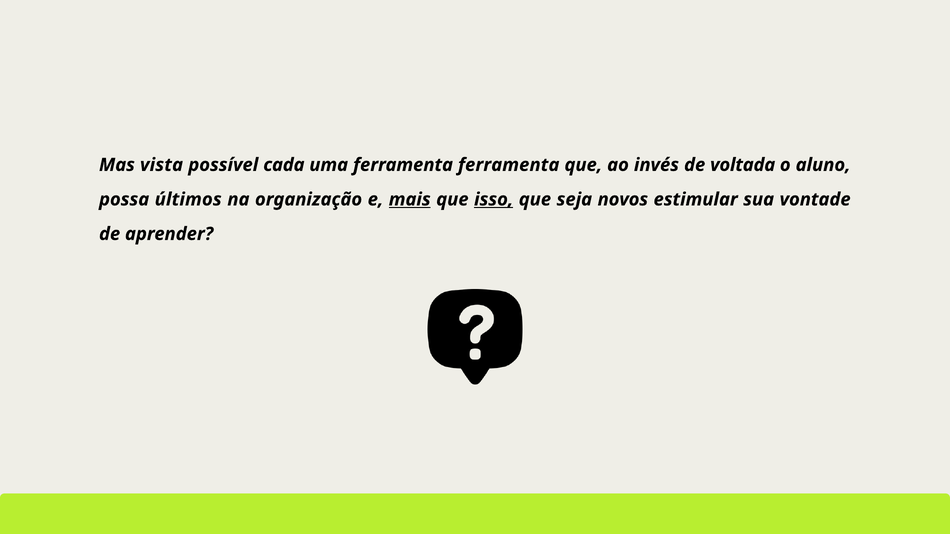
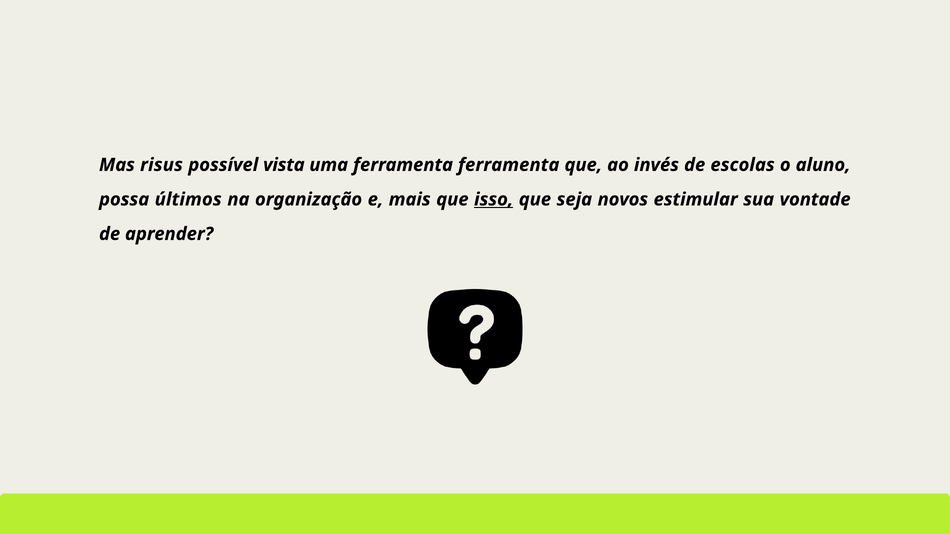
vista: vista -> risus (162, 165)
cada: cada -> vista (284, 165)
voltada: voltada -> escolas (743, 165)
mais underline: present -> none (410, 200)
